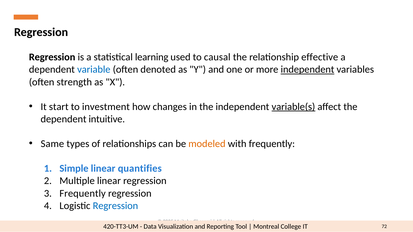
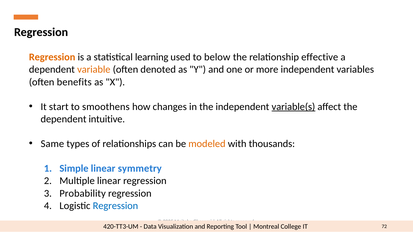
Regression colour: black -> orange (52, 57)
causal: causal -> below (217, 57)
variable colour: blue -> orange (94, 70)
independent underline: present -> none (308, 70)
strength: strength -> benefits (74, 82)
investment: investment -> smoothens (106, 107)
with frequently: frequently -> thousands (272, 144)
quantifies: quantifies -> symmetry (140, 169)
Frequently: Frequently -> Probability (83, 194)
